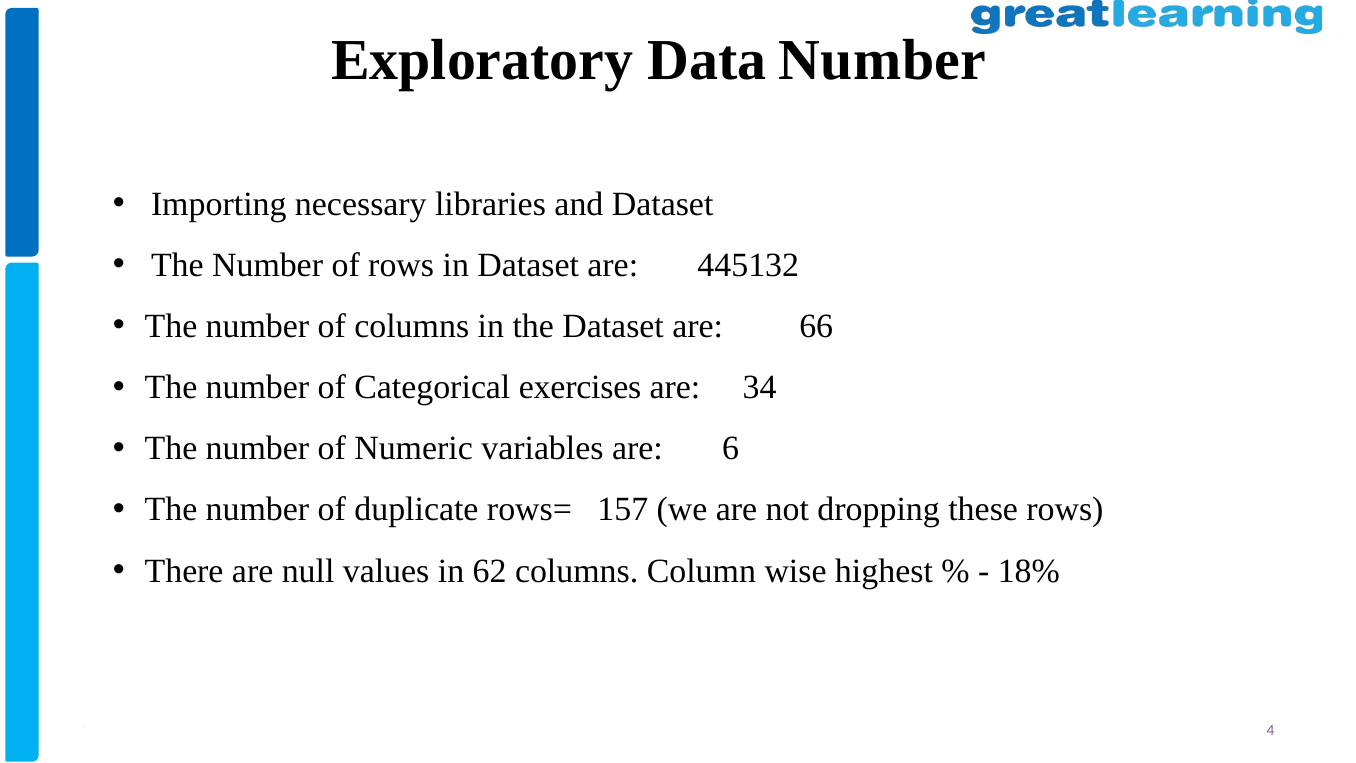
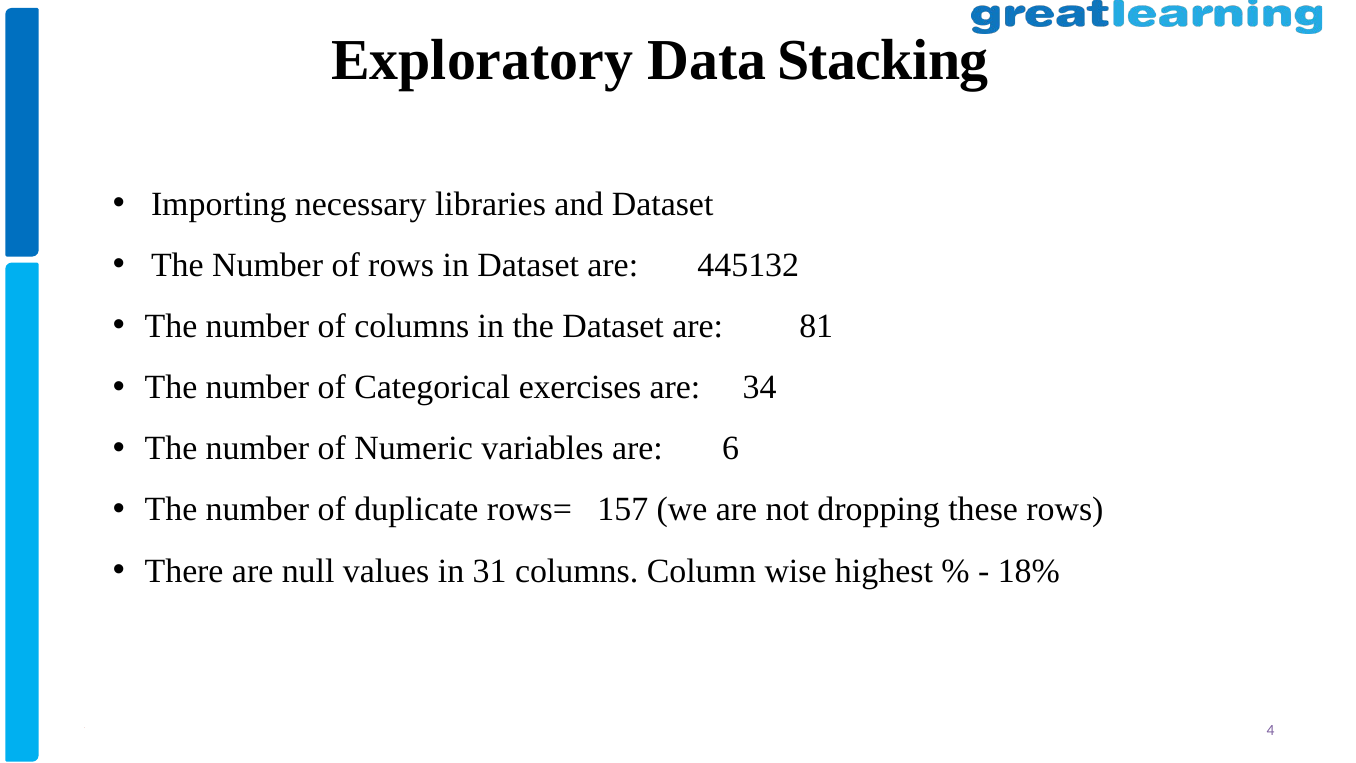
Data Number: Number -> Stacking (883, 60)
66: 66 -> 81 (816, 327)
62: 62 -> 31 (490, 571)
